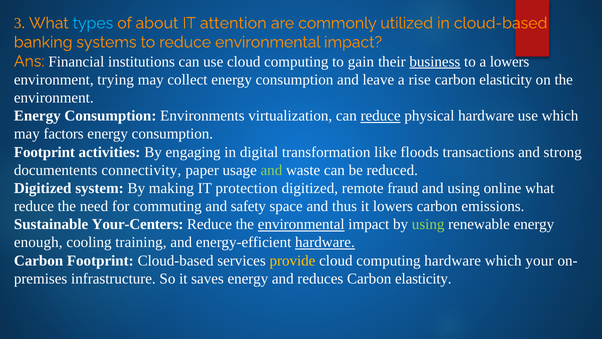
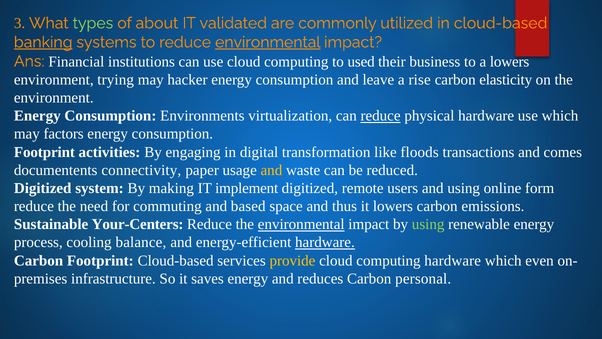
types colour: light blue -> light green (93, 23)
attention: attention -> validated (233, 23)
banking underline: none -> present (43, 42)
environmental underline: none -> present (268, 42)
gain: gain -> used (361, 61)
business underline: present -> none (435, 61)
collect: collect -> hacker (187, 80)
strong: strong -> comes (563, 152)
and colour: light green -> yellow (271, 170)
protection: protection -> implement (247, 188)
fraud: fraud -> users (403, 188)
online what: what -> form (540, 188)
safety: safety -> based (248, 206)
enough: enough -> process (38, 242)
training: training -> balance (141, 242)
your: your -> even (540, 260)
reduces Carbon elasticity: elasticity -> personal (423, 278)
